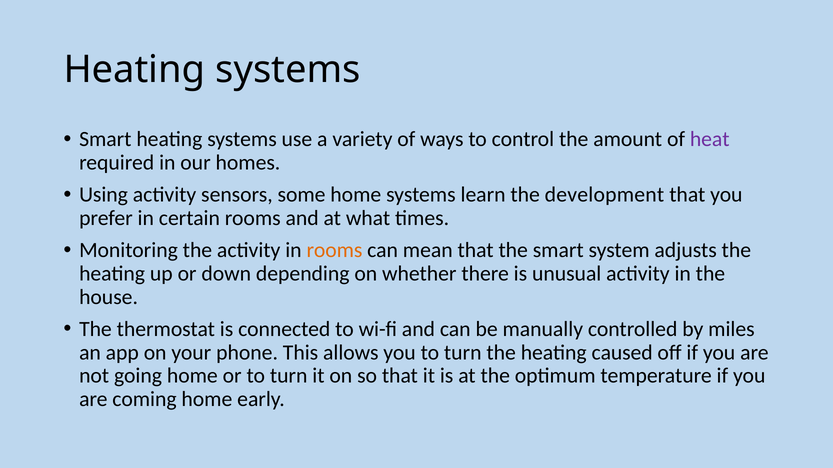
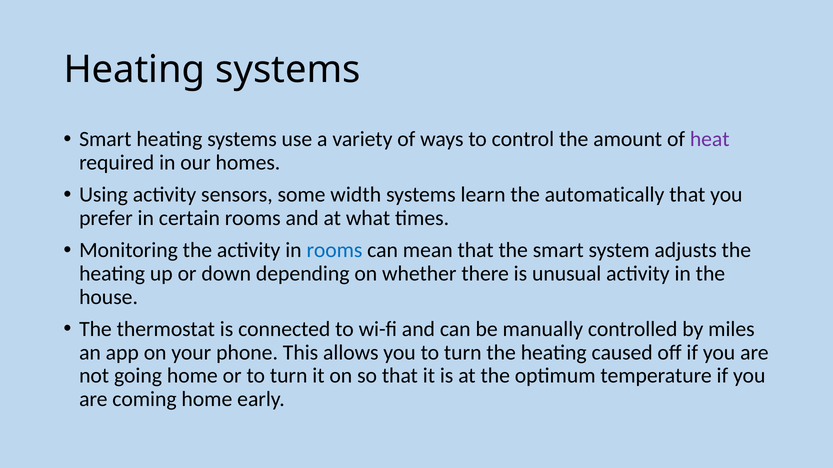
some home: home -> width (356, 195)
development: development -> automatically (605, 195)
rooms colour: orange -> blue (334, 250)
